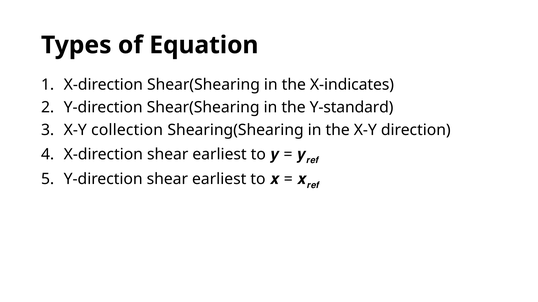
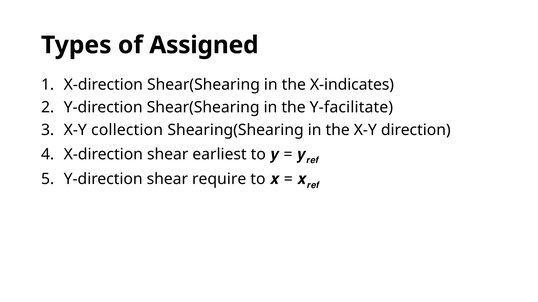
Equation: Equation -> Assigned (204, 45)
Y-standard: Y-standard -> Y-facilitate (351, 108)
Y-direction shear earliest: earliest -> require (219, 179)
